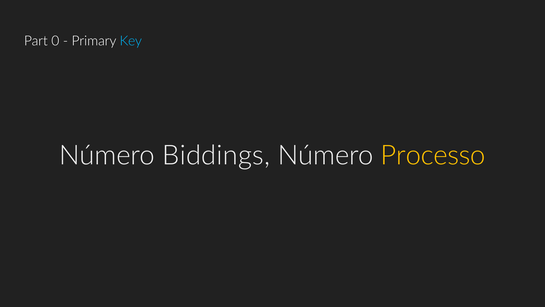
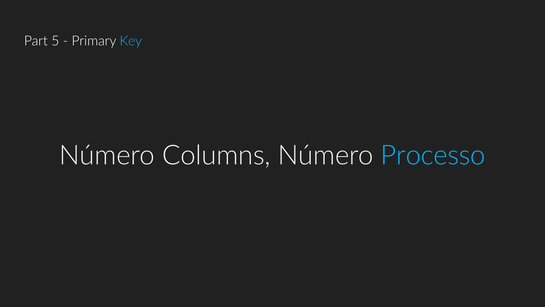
0: 0 -> 5 (55, 41)
Biddings: Biddings -> Columns (216, 155)
Processo colour: yellow -> light blue (433, 155)
